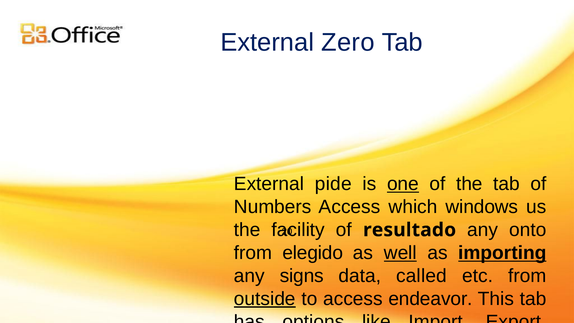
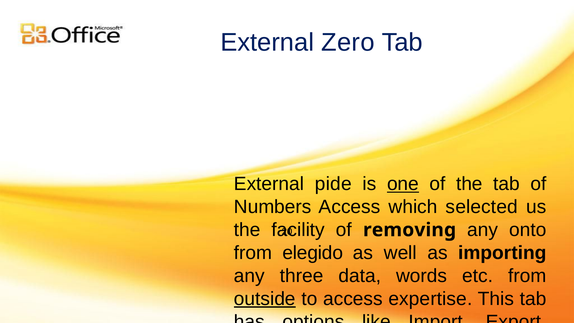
windows: windows -> selected (482, 207)
resultado: resultado -> removing (410, 230)
well underline: present -> none (400, 253)
importing underline: present -> none (502, 253)
signs: signs -> three (302, 276)
called: called -> words (422, 276)
endeavor: endeavor -> expertise (430, 299)
